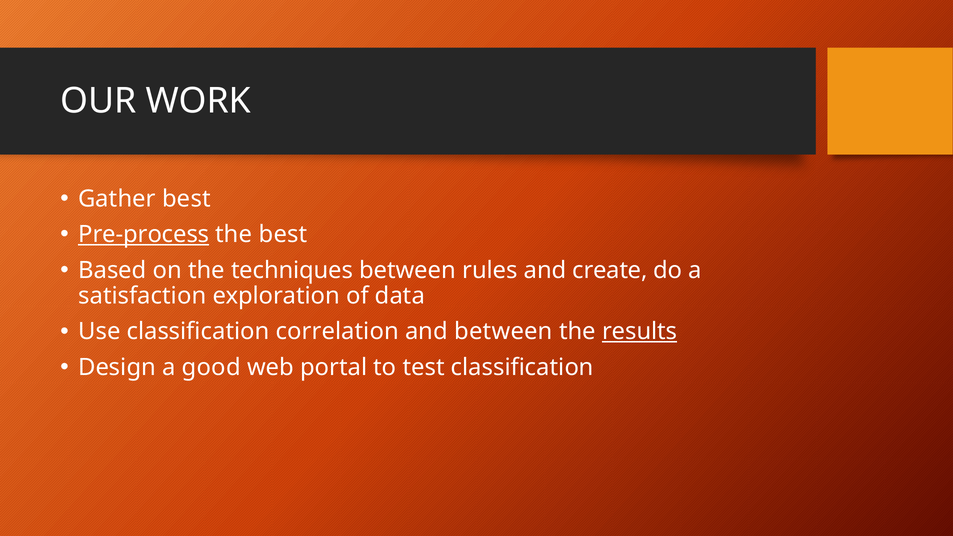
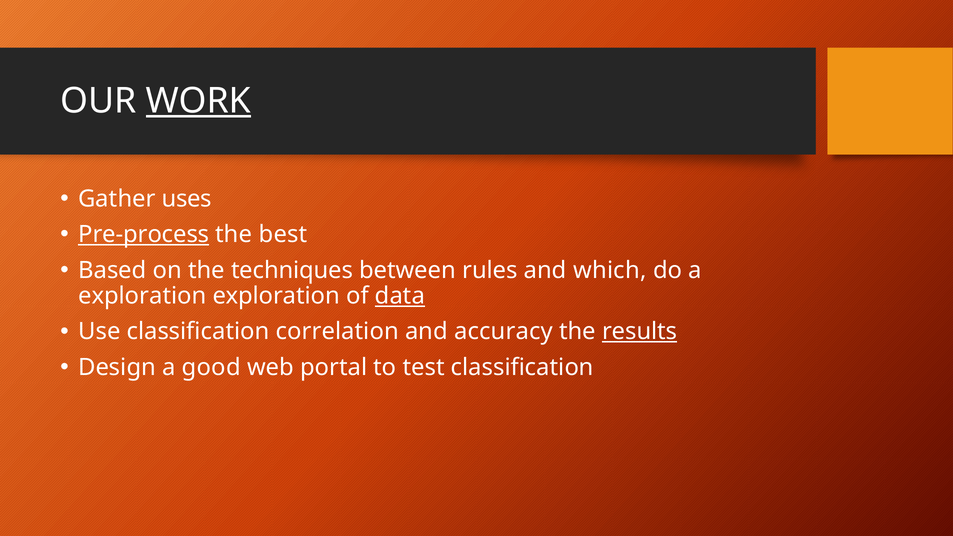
WORK underline: none -> present (198, 101)
Gather best: best -> uses (187, 199)
create: create -> which (610, 270)
satisfaction: satisfaction -> exploration (142, 296)
data underline: none -> present (400, 296)
and between: between -> accuracy (503, 332)
